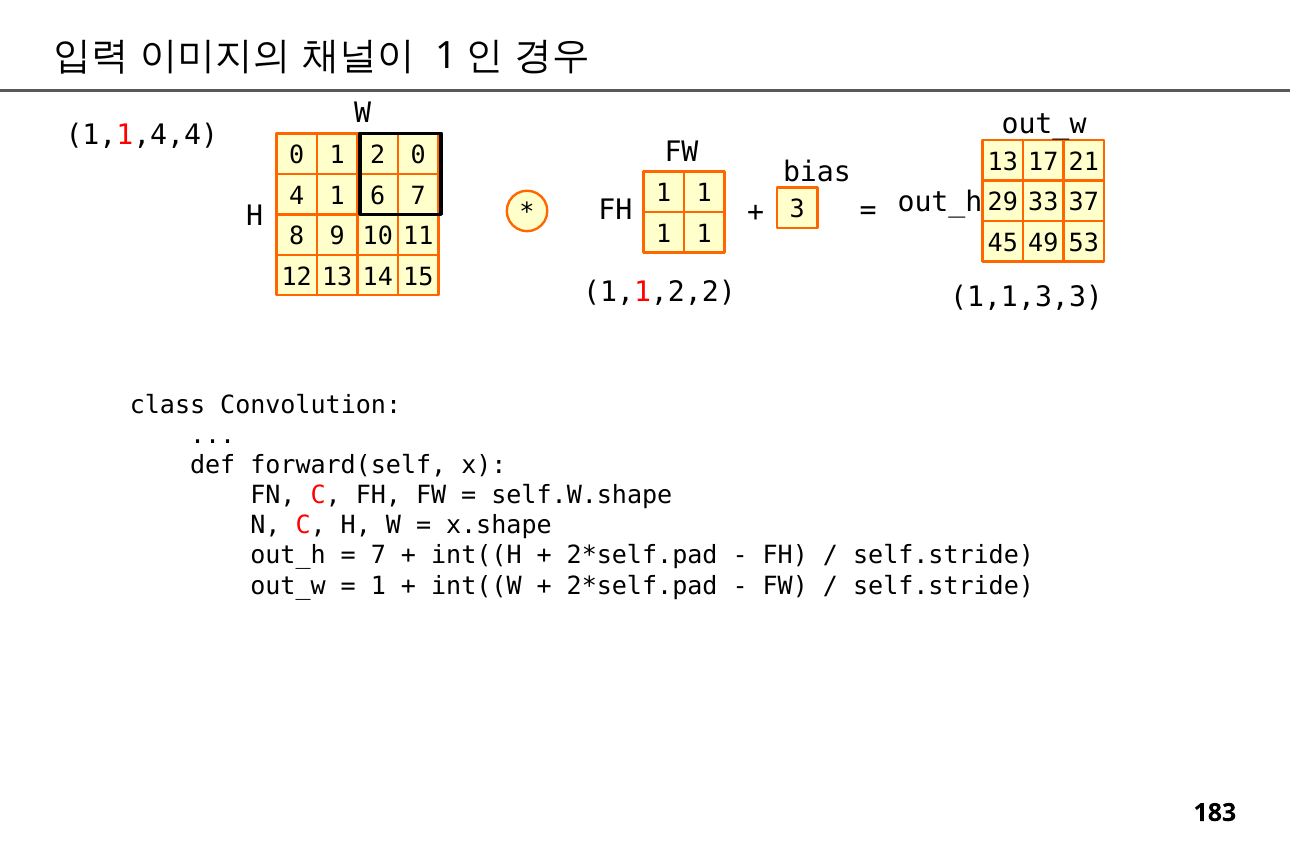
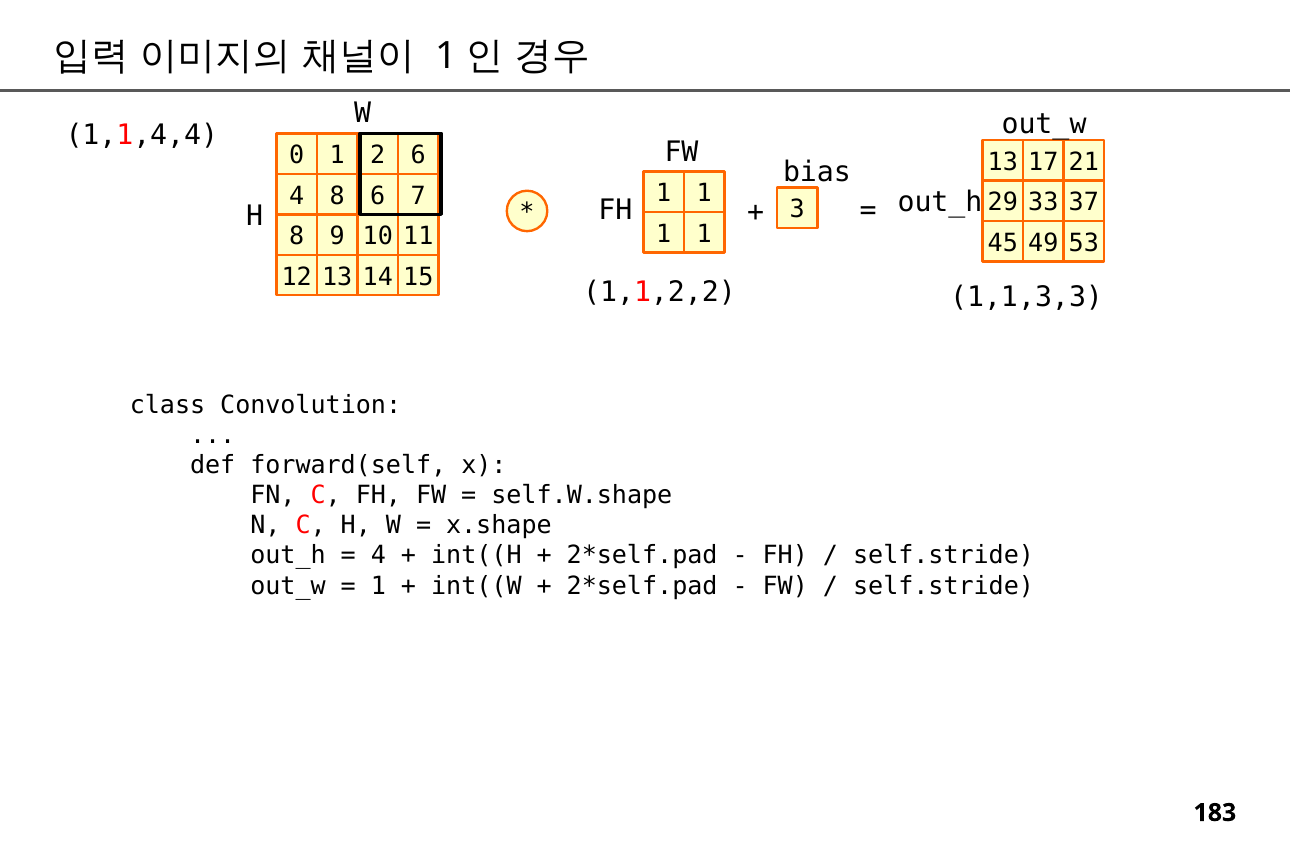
2 0: 0 -> 6 (418, 155)
4 1: 1 -> 8 (337, 196)
7: 7 -> 4 (378, 556)
